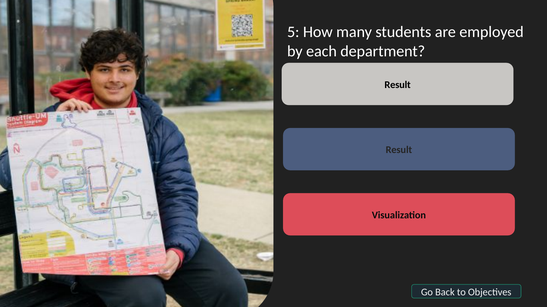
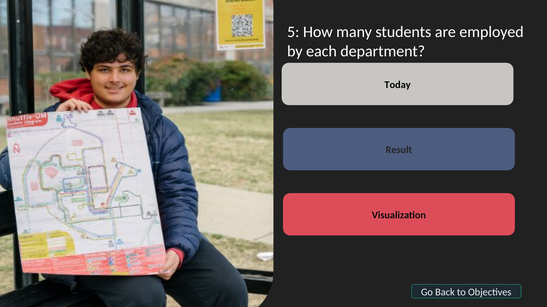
Result: Result -> Today (398, 85)
